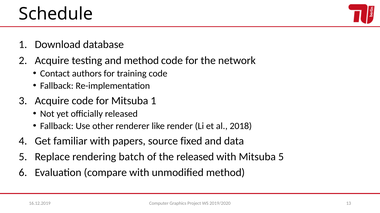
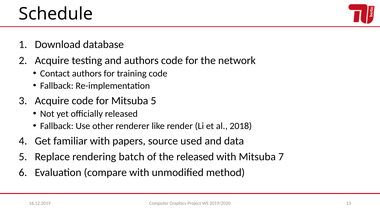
and method: method -> authors (141, 61)
Mitsuba 1: 1 -> 5 (153, 101)
fixed: fixed -> used (191, 141)
Mitsuba 5: 5 -> 7 (281, 157)
